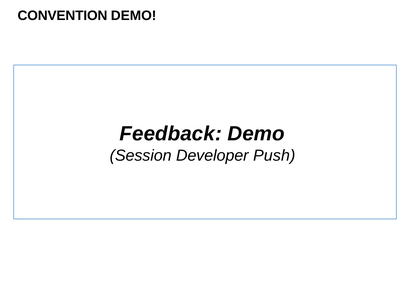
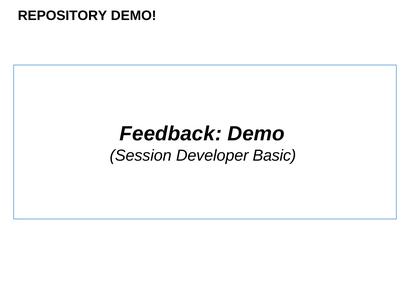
CONVENTION: CONVENTION -> REPOSITORY (62, 16)
Push: Push -> Basic (274, 155)
